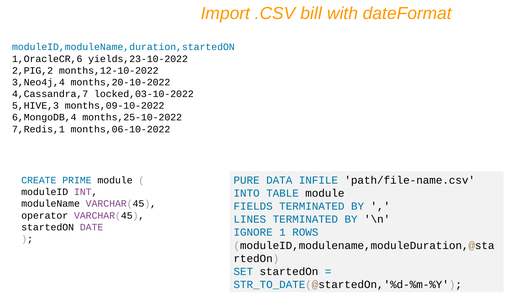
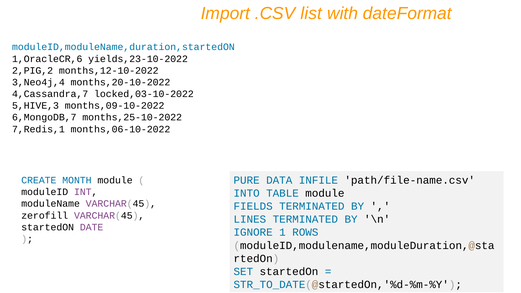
bill: bill -> list (311, 14)
6,MongoDB,4: 6,MongoDB,4 -> 6,MongoDB,7 (44, 117)
PRIME: PRIME -> MONTH (77, 180)
operator: operator -> zerofill (45, 216)
